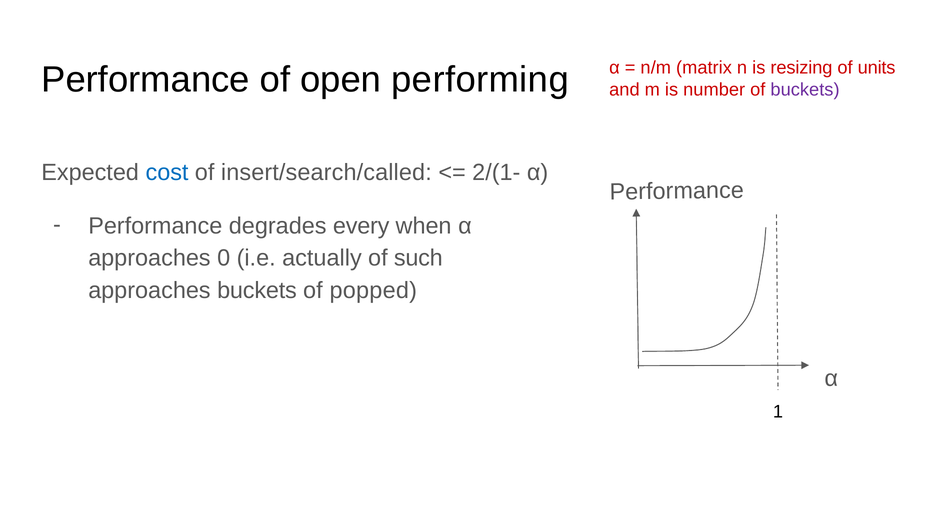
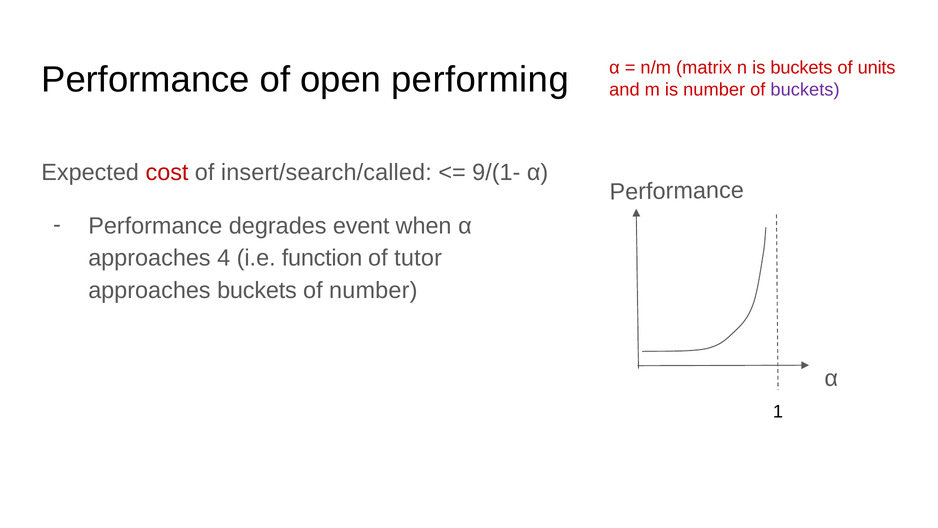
is resizing: resizing -> buckets (801, 68)
cost colour: blue -> red (167, 173)
2/(1-: 2/(1- -> 9/(1- (496, 173)
every: every -> event (361, 226)
0: 0 -> 4 (224, 258)
actually: actually -> function (322, 258)
such: such -> tutor (418, 258)
of popped: popped -> number (373, 290)
